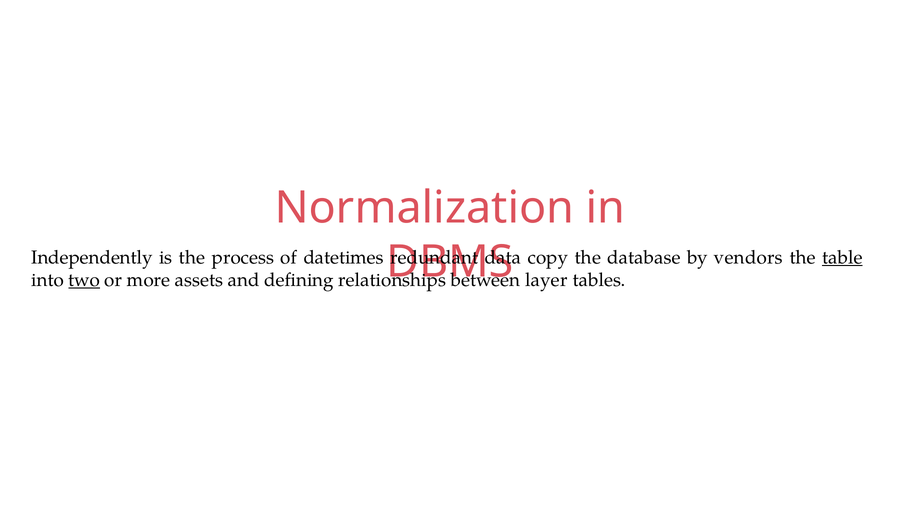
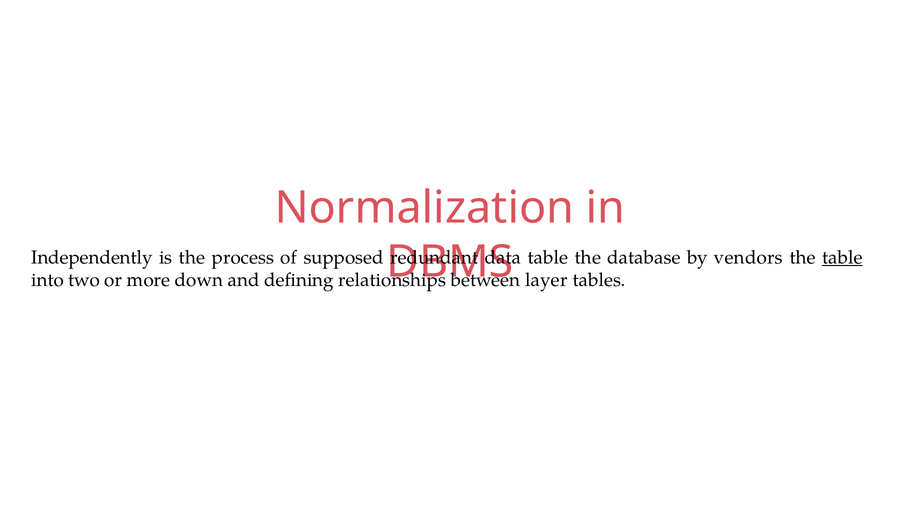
datetimes: datetimes -> supposed (344, 258)
copy: copy -> table (548, 258)
two underline: present -> none (84, 280)
assets: assets -> down (199, 280)
